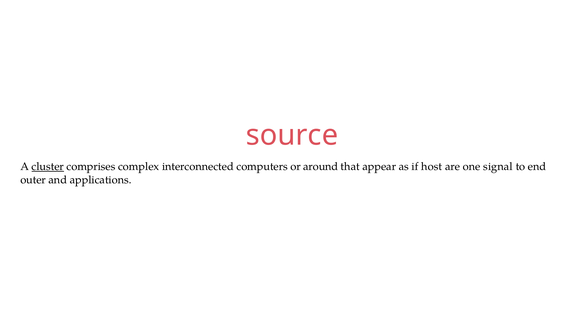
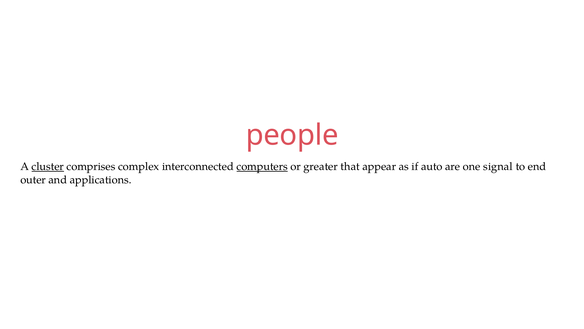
source: source -> people (292, 135)
computers underline: none -> present (262, 166)
around: around -> greater (321, 166)
host: host -> auto (432, 166)
